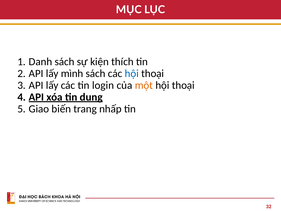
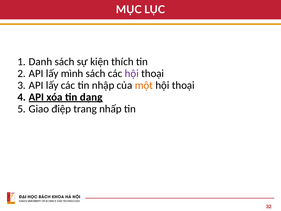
hội colour: blue -> purple (132, 73)
login: login -> nhập (103, 85)
dung: dung -> dạng (91, 97)
biến: biến -> điệp (61, 109)
